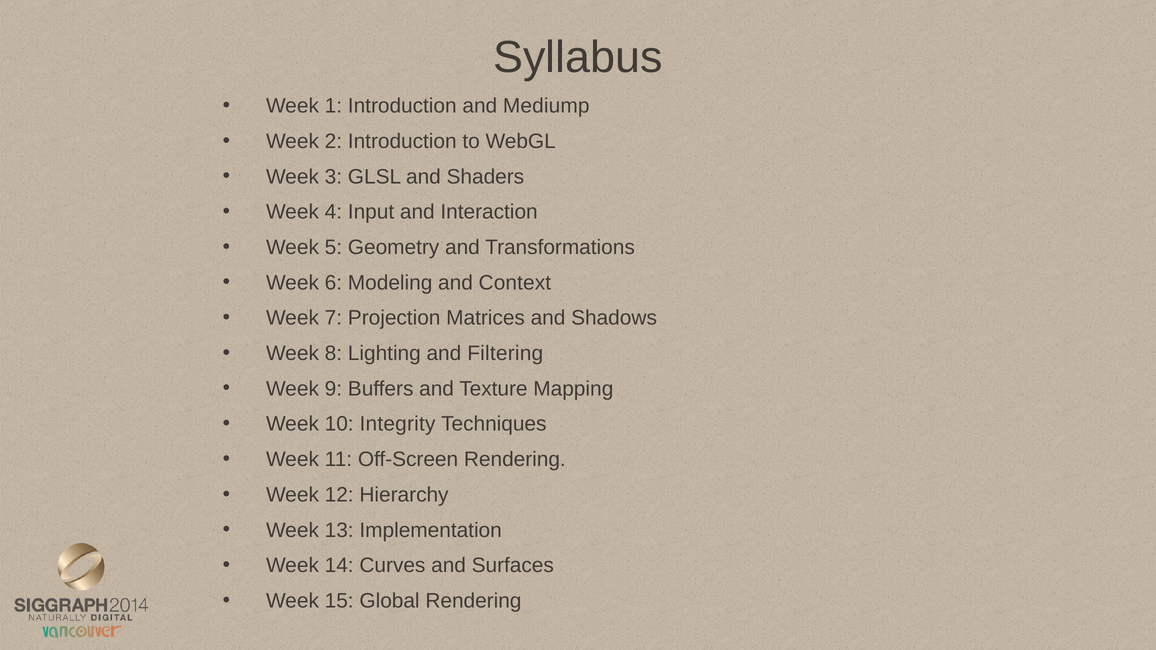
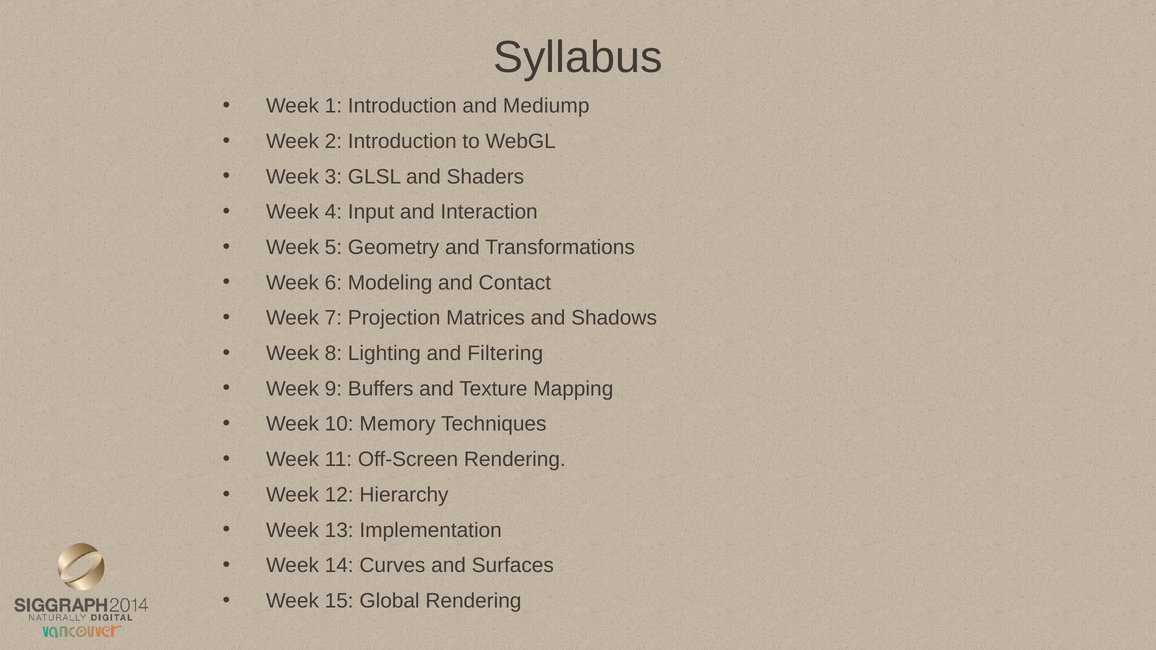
Context: Context -> Contact (515, 283)
Integrity: Integrity -> Memory (398, 424)
